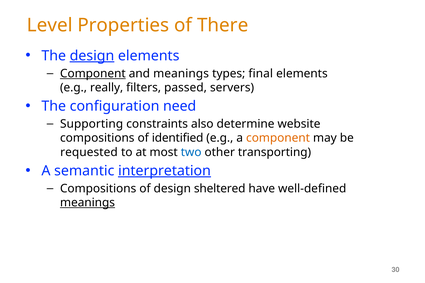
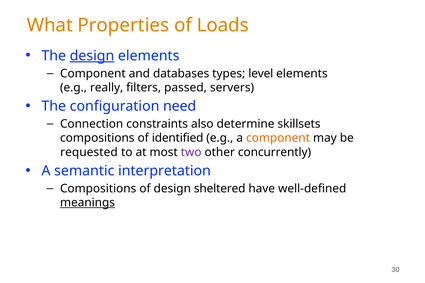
Level: Level -> What (50, 25)
There: There -> Loads (223, 25)
Component underline: present -> none (93, 74)
and meanings: meanings -> databases (181, 74)
final: final -> level (261, 74)
Supporting: Supporting -> Connection (92, 124)
website: website -> skillsets (299, 124)
two colour: blue -> purple (191, 152)
transporting: transporting -> concurrently (275, 152)
interpretation underline: present -> none (165, 171)
